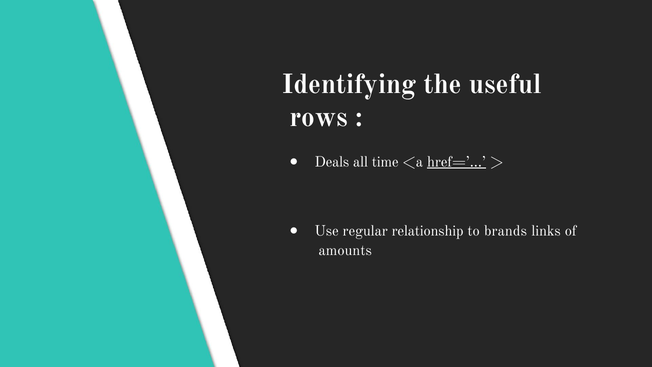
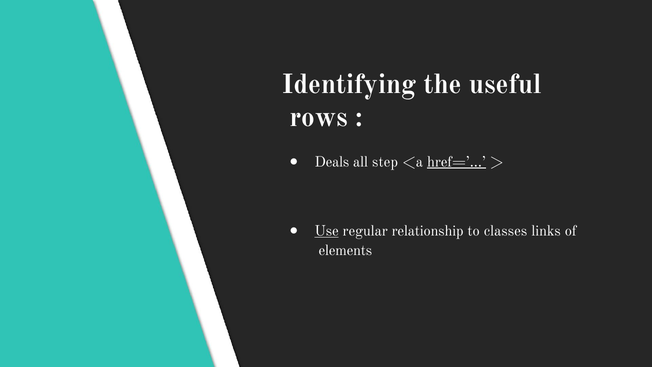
time: time -> step (385, 162)
Use underline: none -> present (327, 231)
brands: brands -> classes (506, 231)
amounts: amounts -> elements (345, 251)
